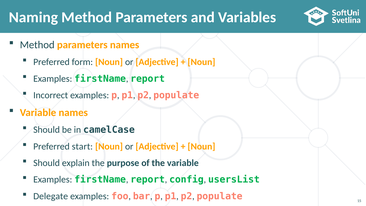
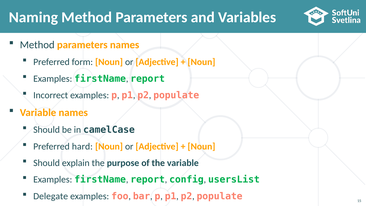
start: start -> hard (82, 146)
